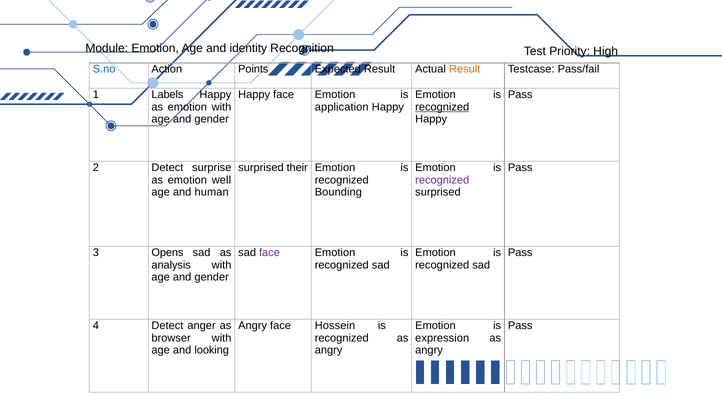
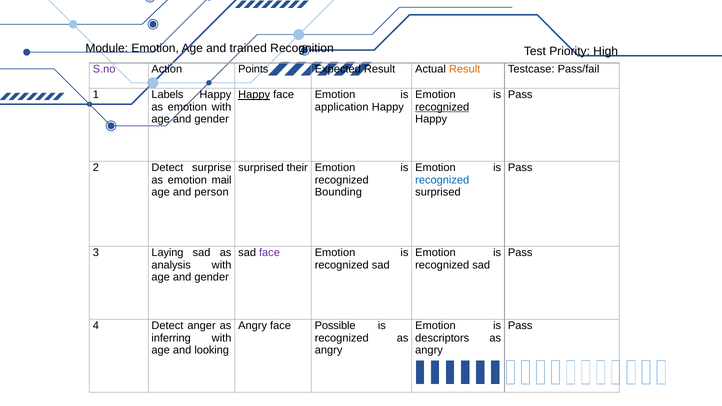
identity: identity -> trained (248, 48)
S.no colour: blue -> purple (104, 69)
Happy underline: none -> present (254, 95)
well: well -> mail (222, 180)
recognized colour: purple -> blue (442, 180)
human: human -> person (212, 192)
Opens: Opens -> Laying (167, 253)
Hossein: Hossein -> Possible (335, 326)
browser: browser -> inferring (171, 338)
expression: expression -> descriptors (442, 338)
